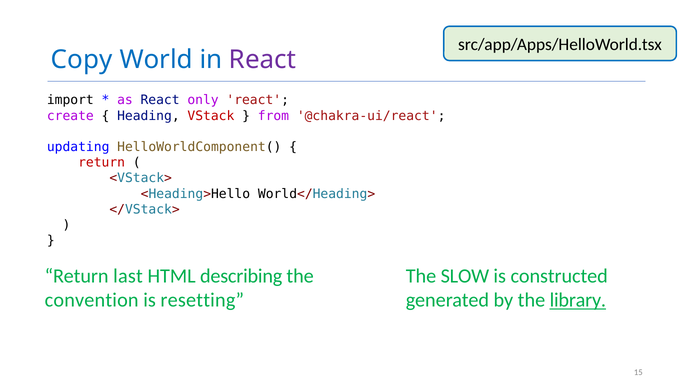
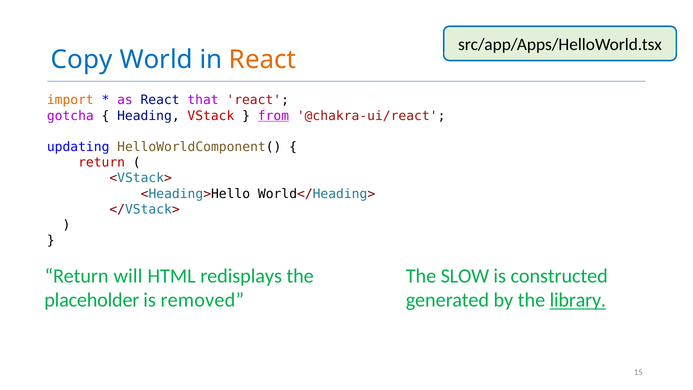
React colour: purple -> orange (263, 60)
import colour: black -> orange (70, 100)
only: only -> that (203, 100)
create: create -> gotcha (70, 116)
from underline: none -> present (273, 116)
last: last -> will (128, 276)
describing: describing -> redisplays (241, 276)
convention: convention -> placeholder (92, 300)
resetting: resetting -> removed (202, 300)
